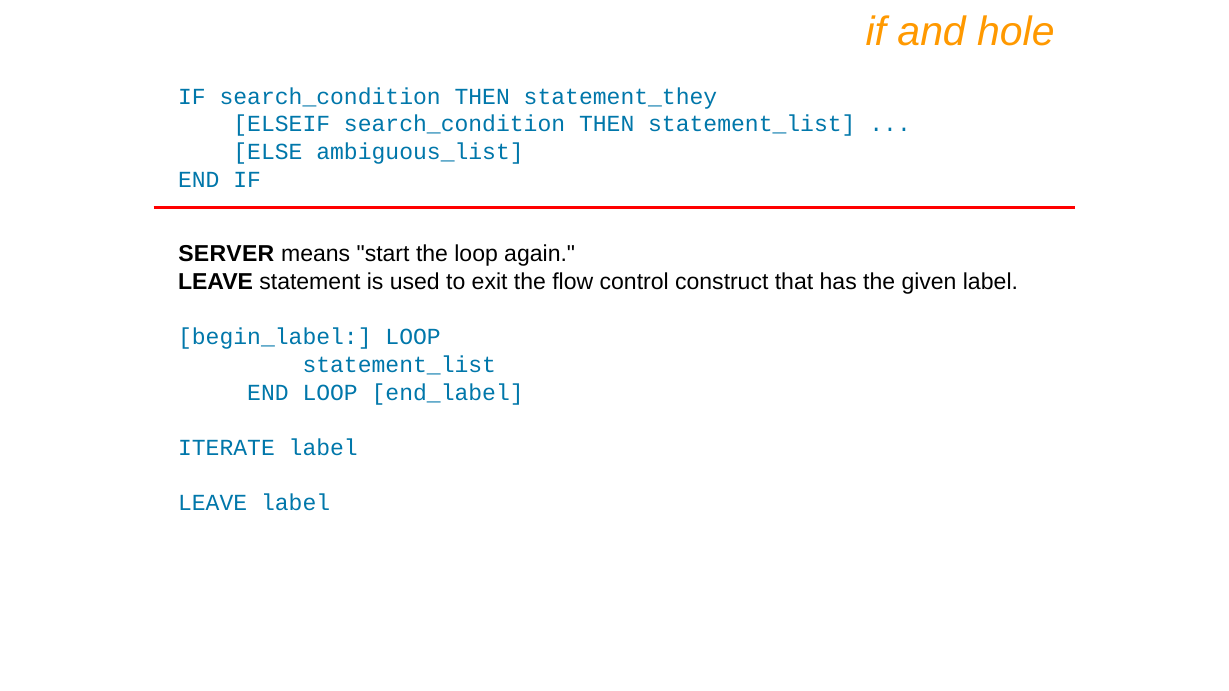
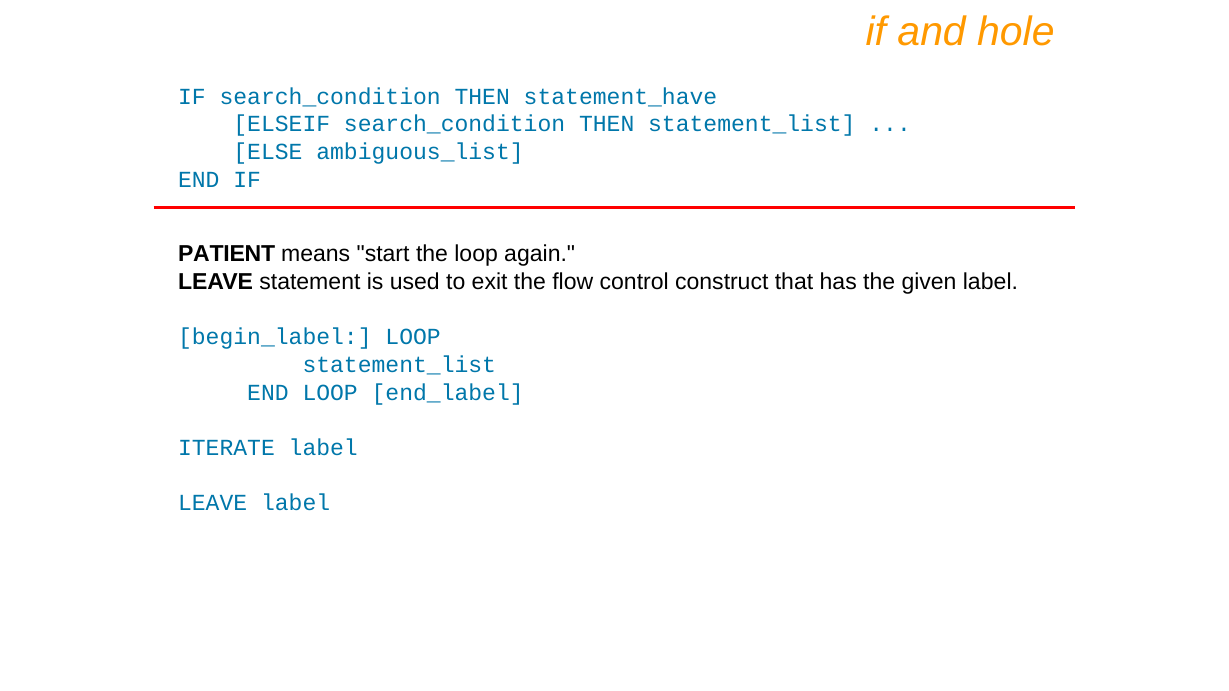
statement_they: statement_they -> statement_have (621, 97)
SERVER: SERVER -> PATIENT (227, 254)
